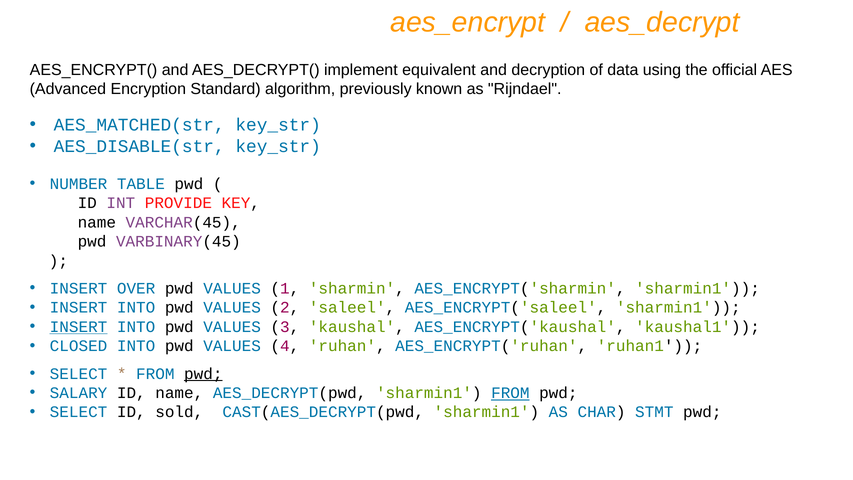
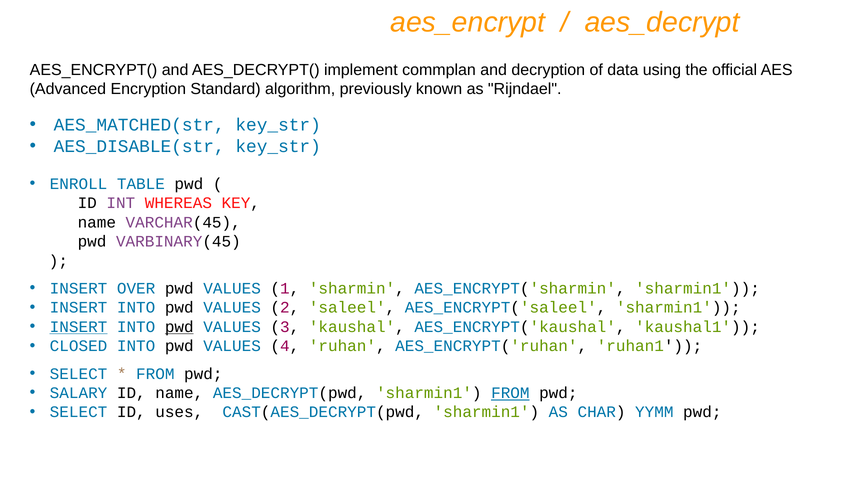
equivalent: equivalent -> commplan (439, 70)
NUMBER: NUMBER -> ENROLL (79, 184)
PROVIDE: PROVIDE -> WHEREAS (178, 203)
pwd underline: none -> present (179, 327)
pwd underline: present -> none (203, 374)
sold: sold -> uses (179, 412)
STMT: STMT -> YYMM (654, 412)
